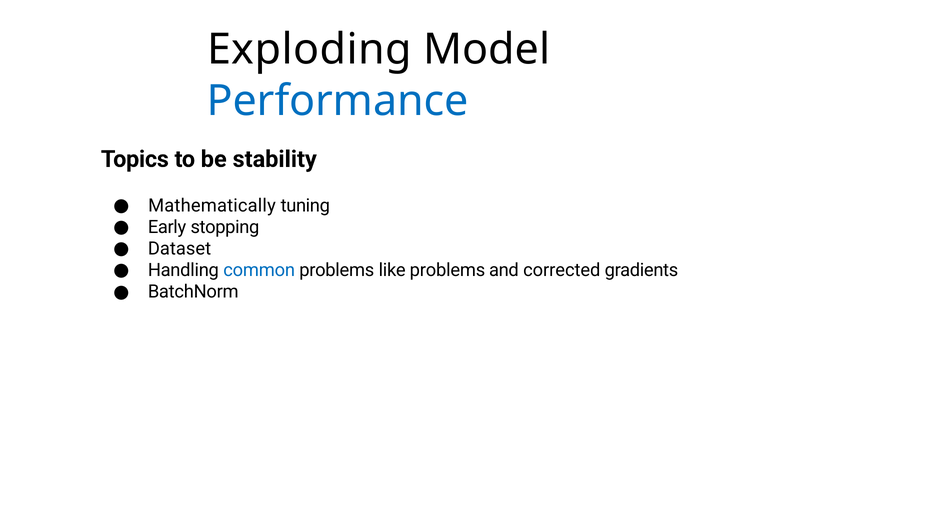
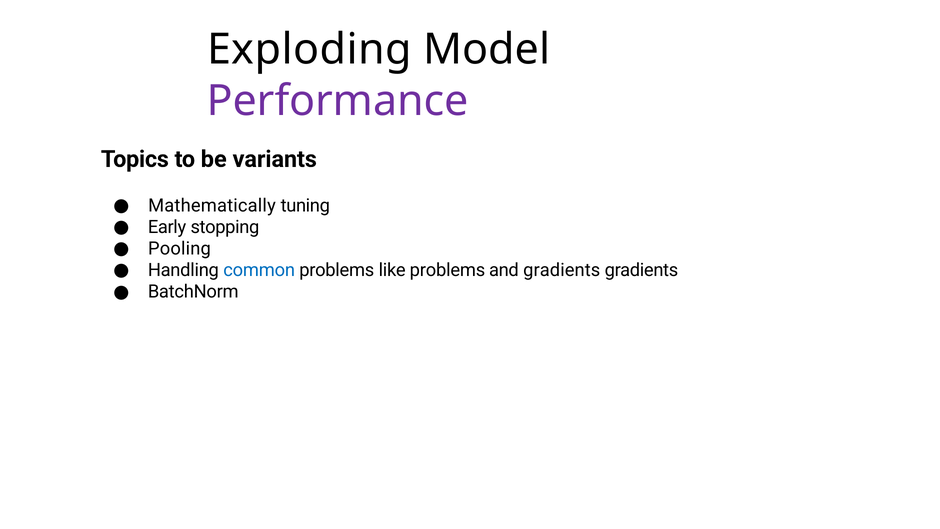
Performance colour: blue -> purple (338, 101)
stability: stability -> variants (275, 159)
Dataset: Dataset -> Pooling (179, 249)
and corrected: corrected -> gradients (562, 270)
